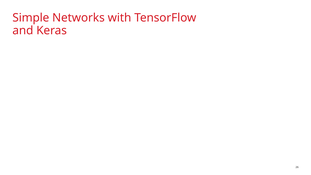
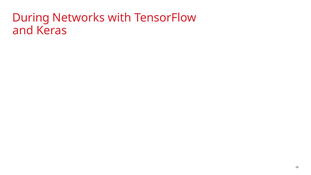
Simple: Simple -> During (31, 18)
